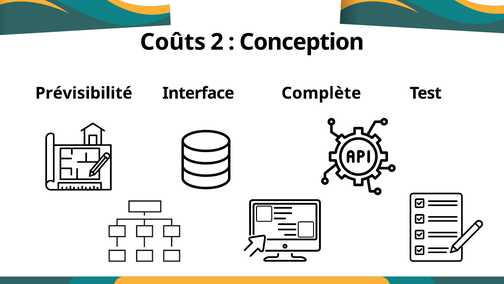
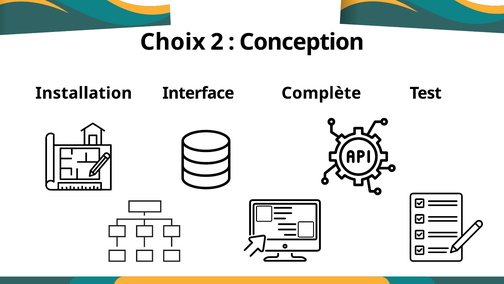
Coûts: Coûts -> Choix (173, 42)
Prévisibilité: Prévisibilité -> Installation (84, 93)
